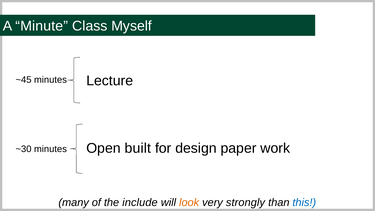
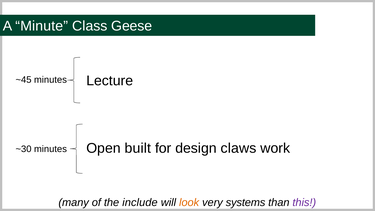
Myself: Myself -> Geese (132, 26)
paper: paper -> claws (239, 148)
strongly: strongly -> systems (246, 203)
this colour: blue -> purple (304, 203)
